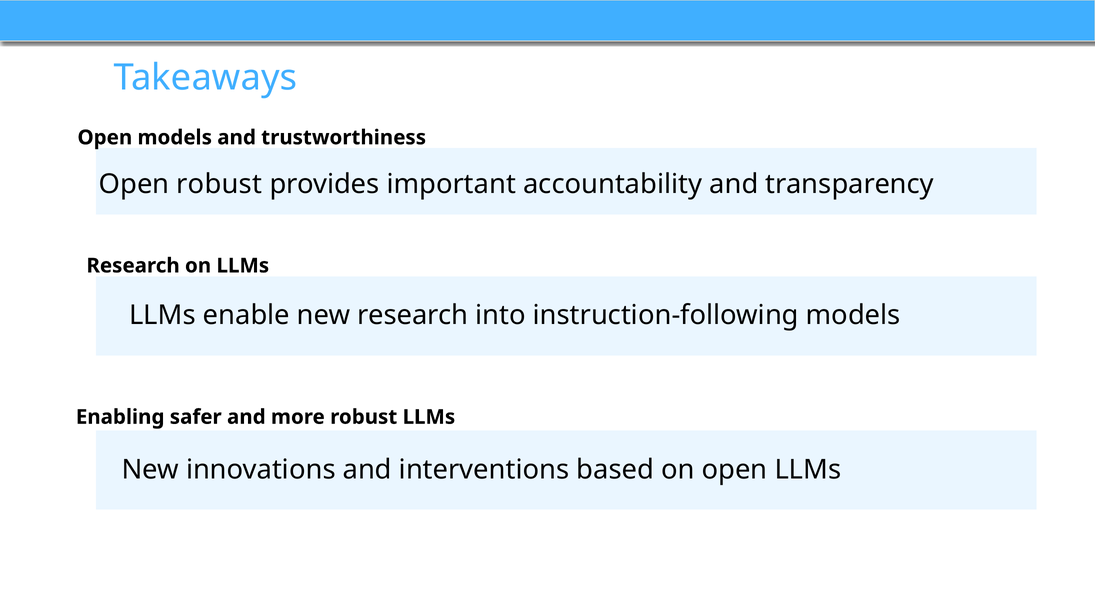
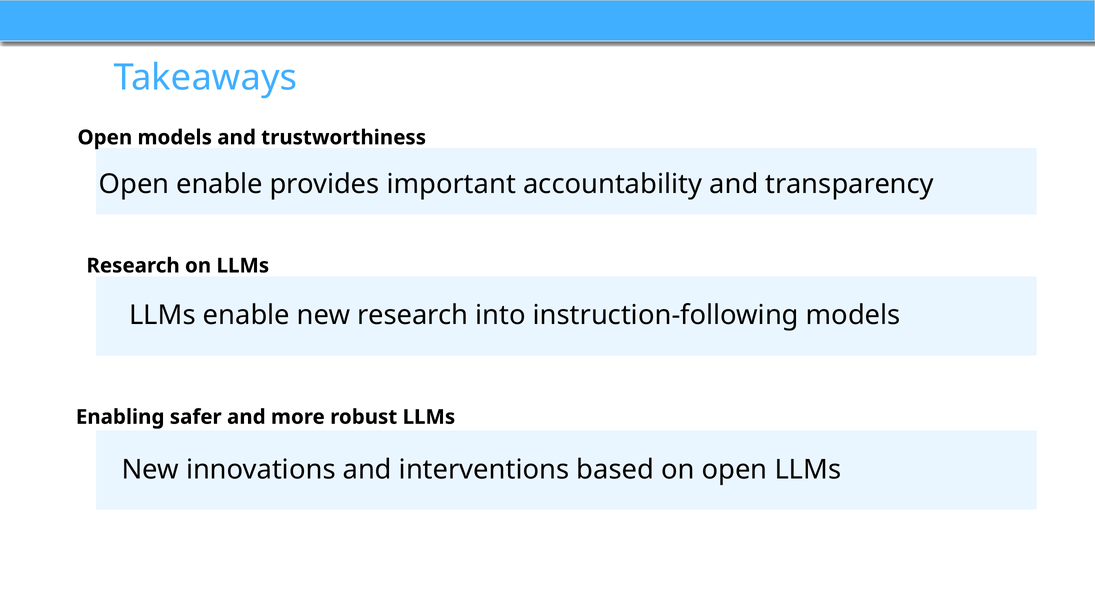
Open robust: robust -> enable (220, 184)
